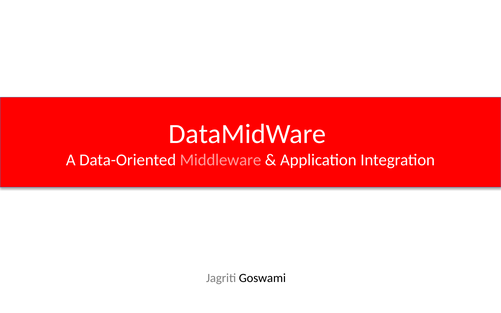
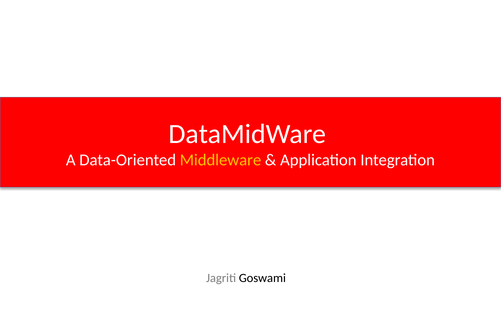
Middleware colour: pink -> yellow (220, 160)
